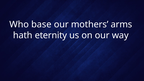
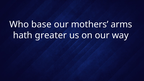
eternity: eternity -> greater (51, 35)
